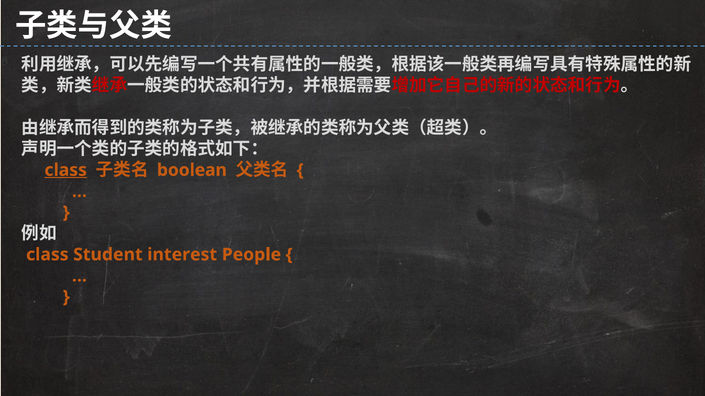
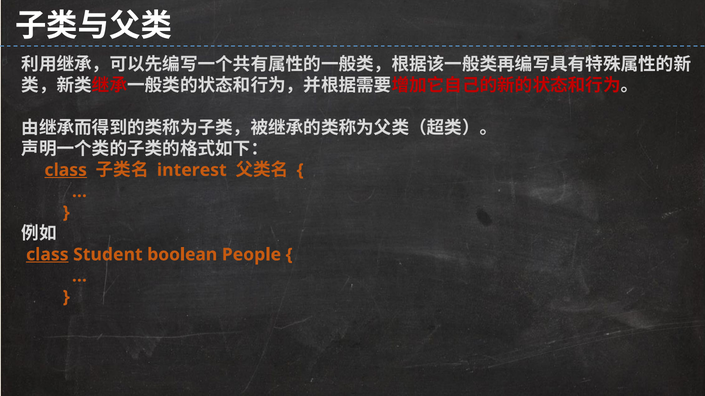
boolean: boolean -> interest (192, 170)
class underline: none -> present (47, 255)
interest: interest -> boolean (182, 255)
